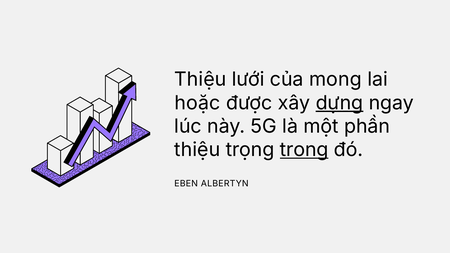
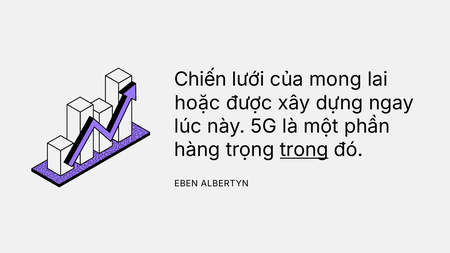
Thiệu: Thiệu -> Chiến (200, 80)
dựng underline: present -> none (339, 103)
thiệu: thiệu -> hàng (197, 150)
